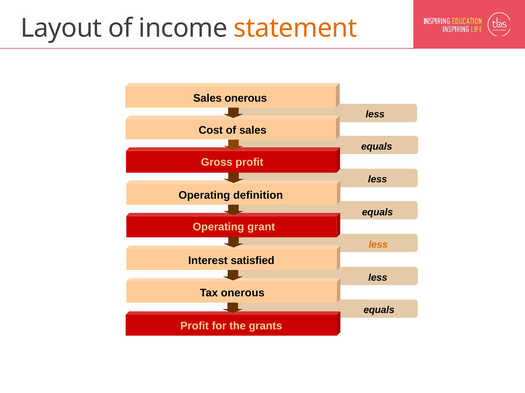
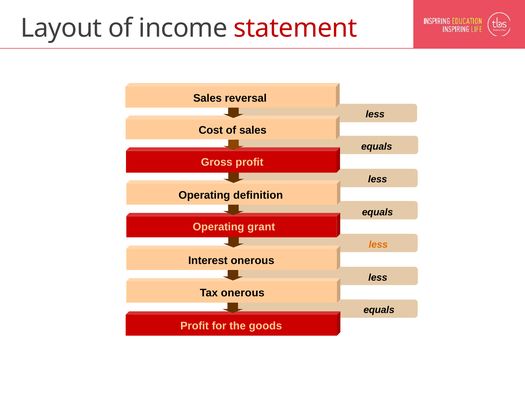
statement colour: orange -> red (295, 28)
Sales onerous: onerous -> reversal (246, 98)
Interest satisfied: satisfied -> onerous (253, 261)
grants: grants -> goods (265, 327)
